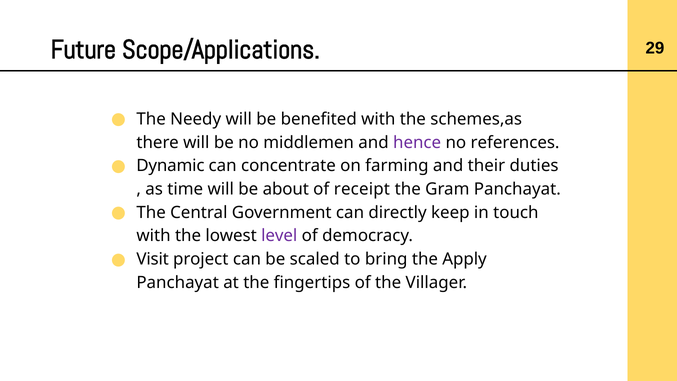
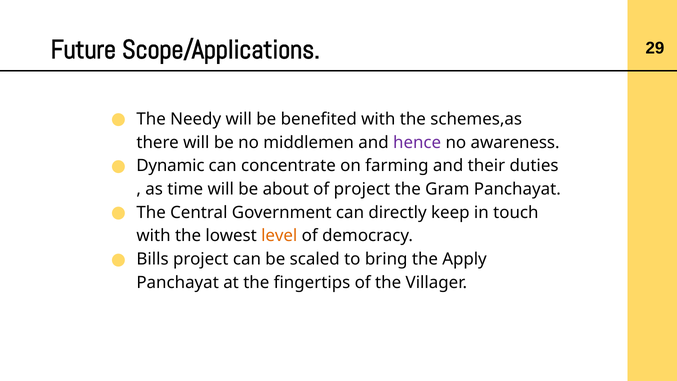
references: references -> awareness (515, 142)
of receipt: receipt -> project (362, 189)
level colour: purple -> orange (279, 236)
Visit: Visit -> Bills (153, 259)
